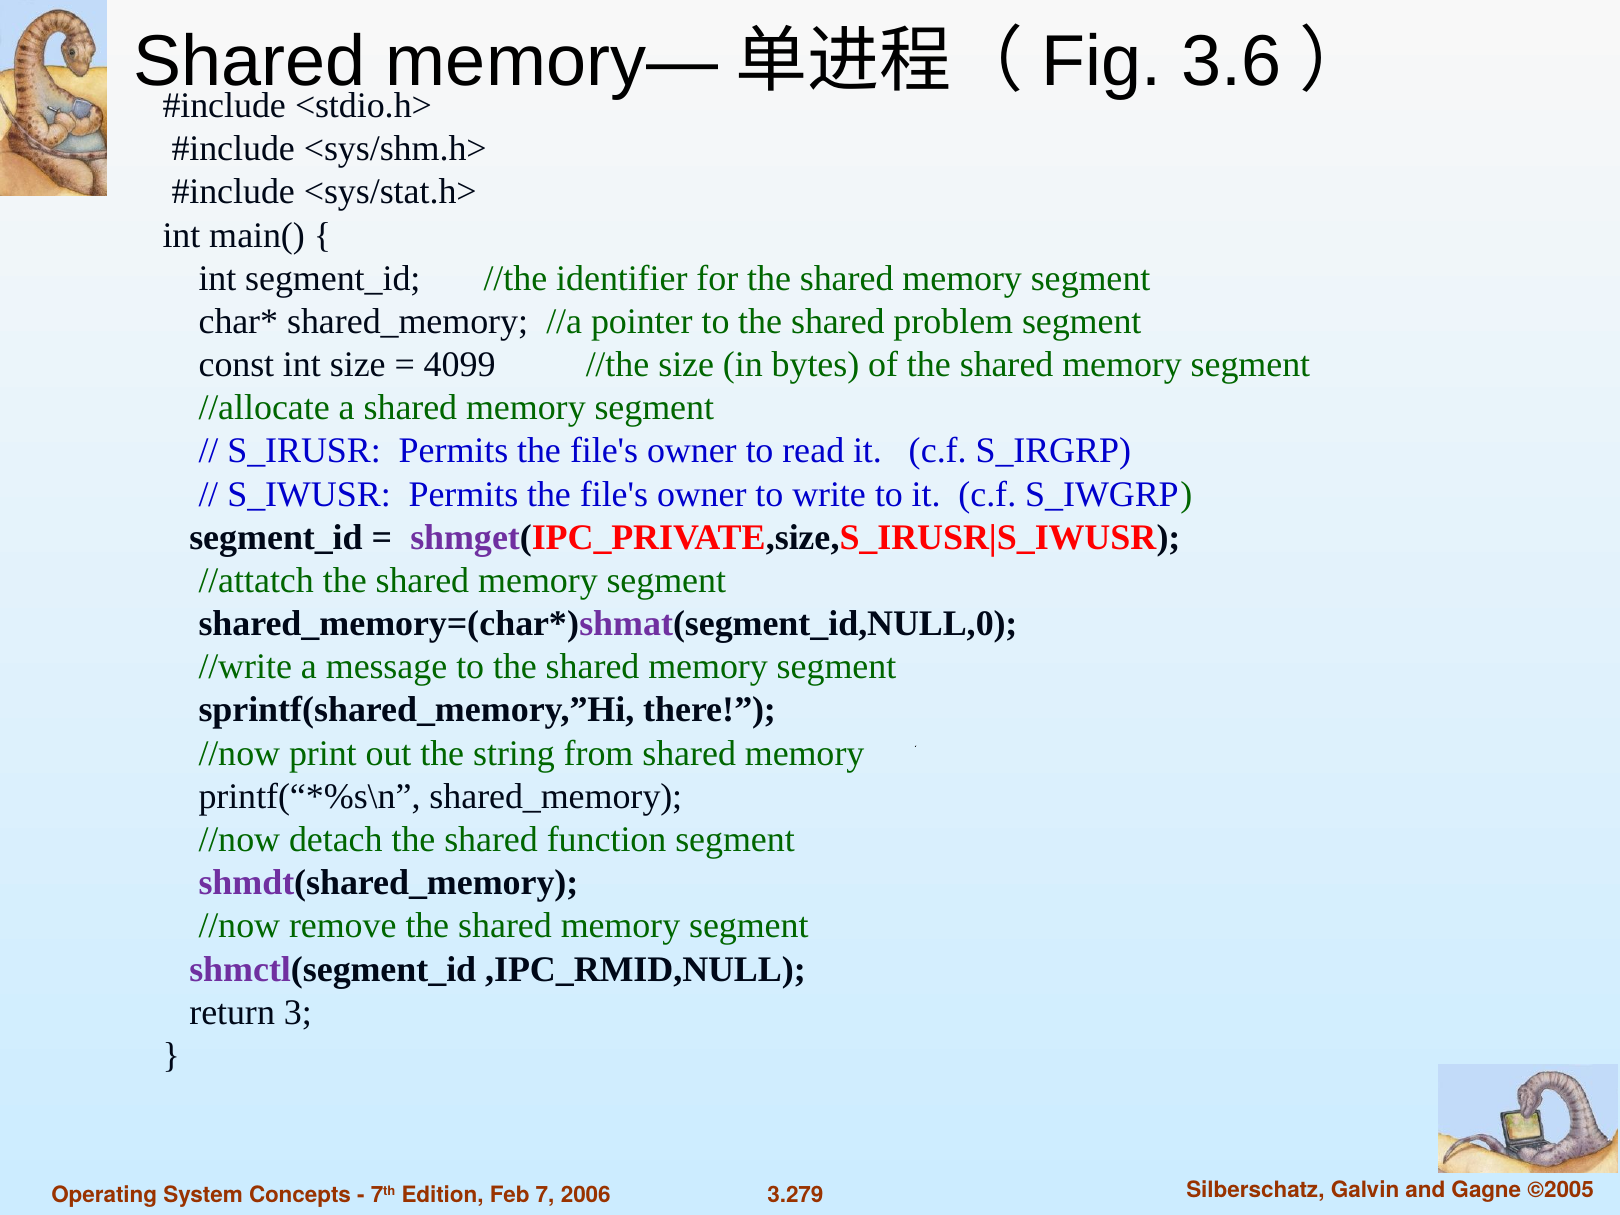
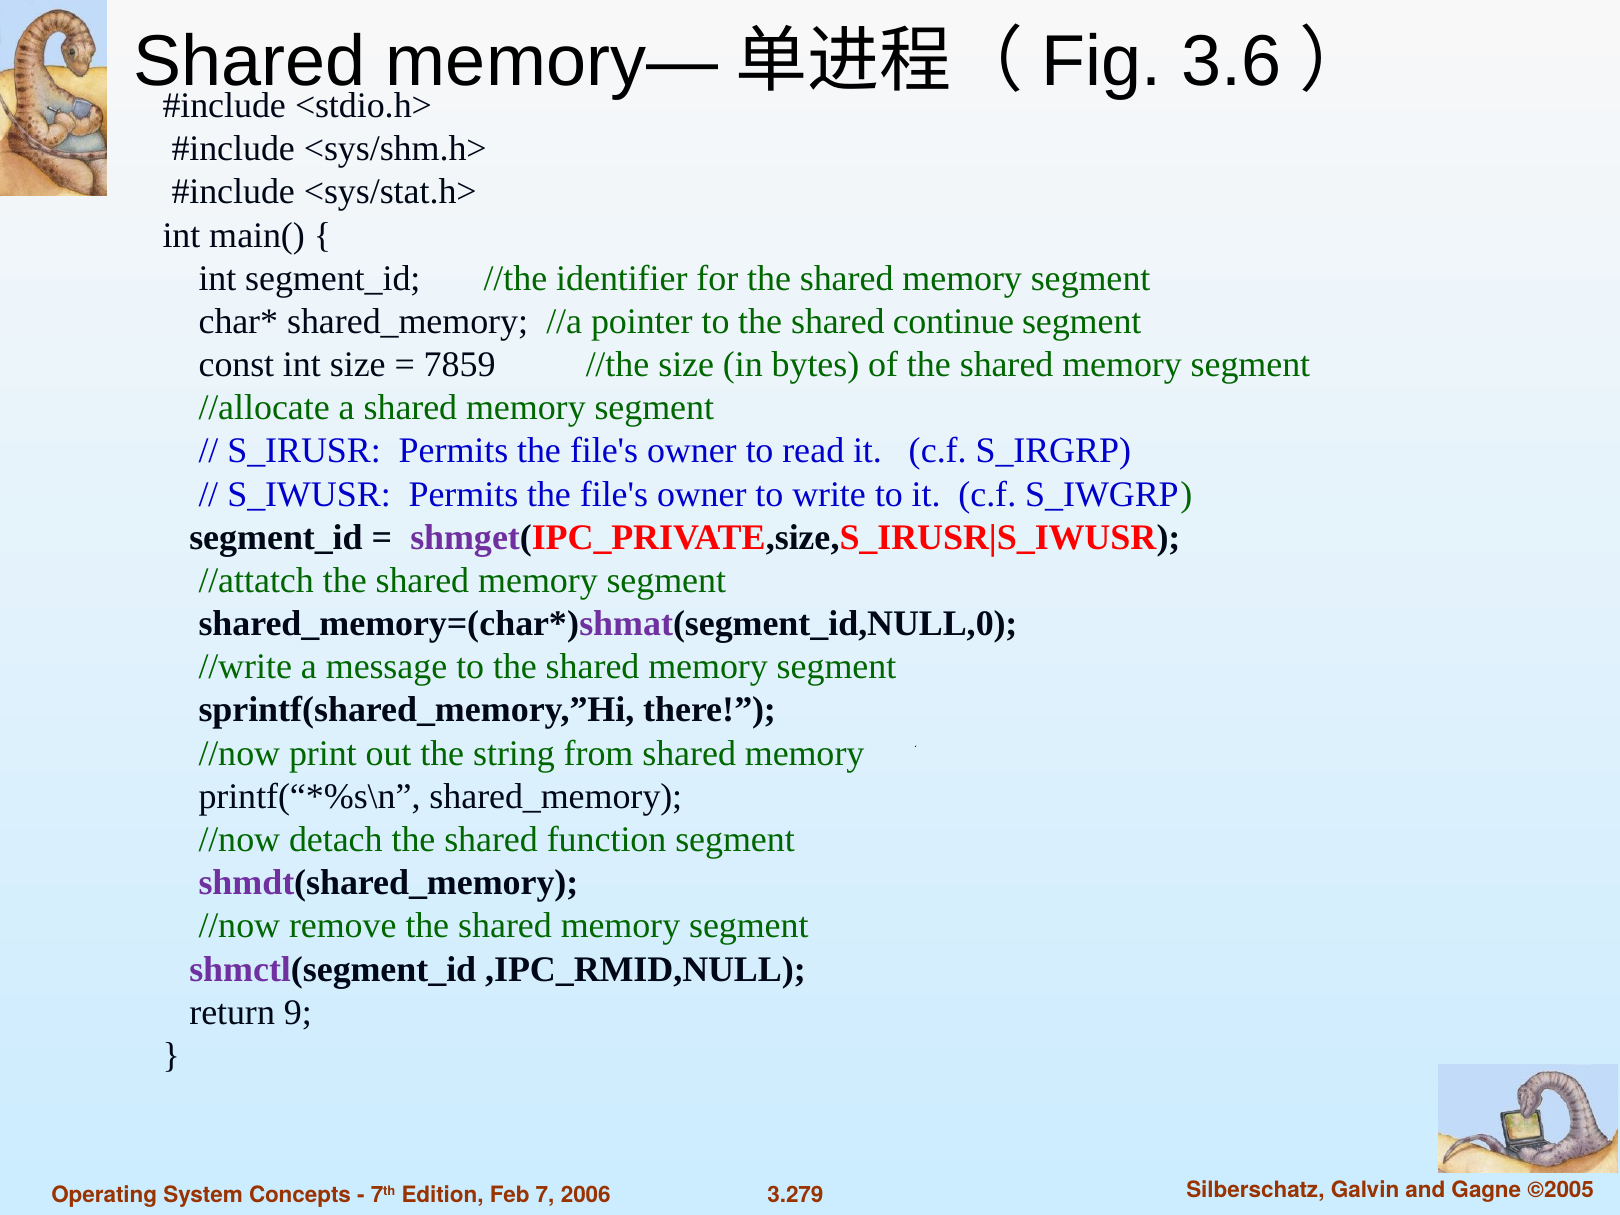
problem: problem -> continue (953, 322)
4099: 4099 -> 7859 (460, 365)
3: 3 -> 9 (298, 1012)
